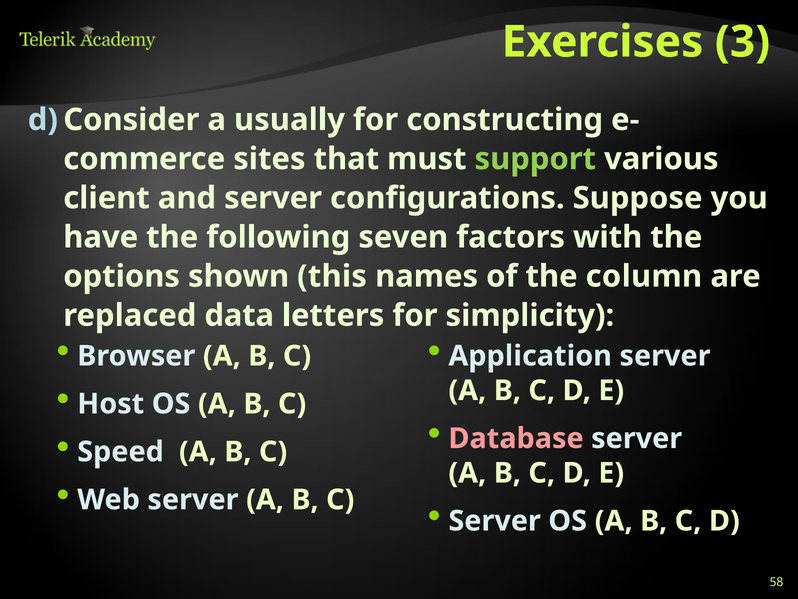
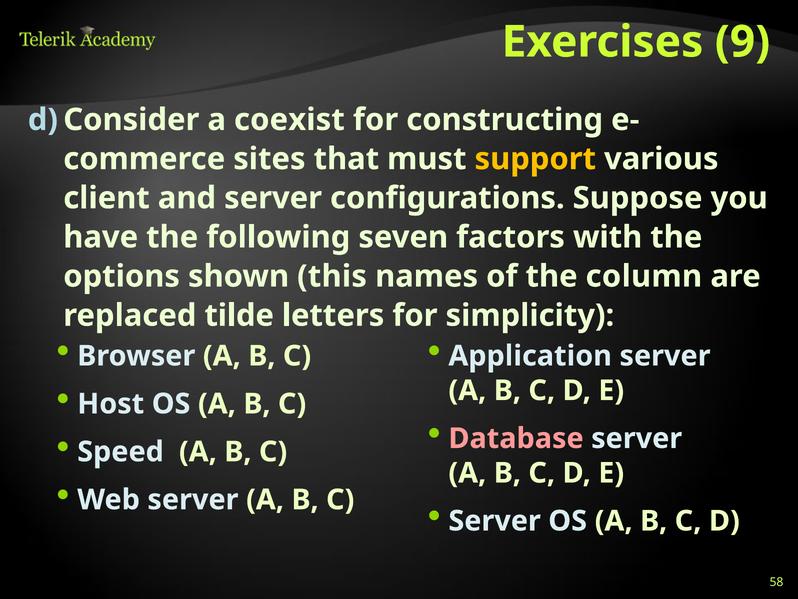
3: 3 -> 9 (742, 42)
usually: usually -> coexist (289, 120)
support colour: light green -> yellow (535, 159)
data: data -> tilde (239, 315)
